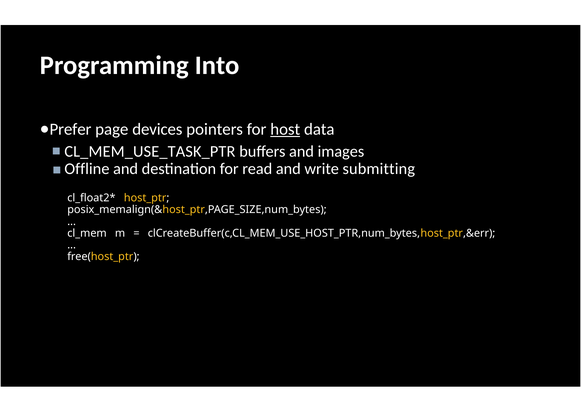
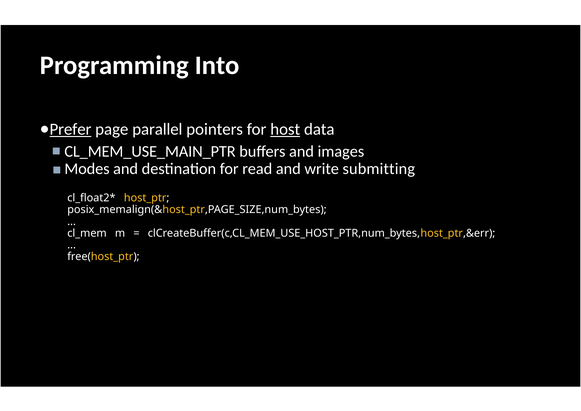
Prefer underline: none -> present (70, 129)
devices: devices -> parallel (157, 129)
CL_MEM_USE_TASK_PTR: CL_MEM_USE_TASK_PTR -> CL_MEM_USE_MAIN_PTR (150, 151)
Offline: Offline -> Modes (87, 169)
